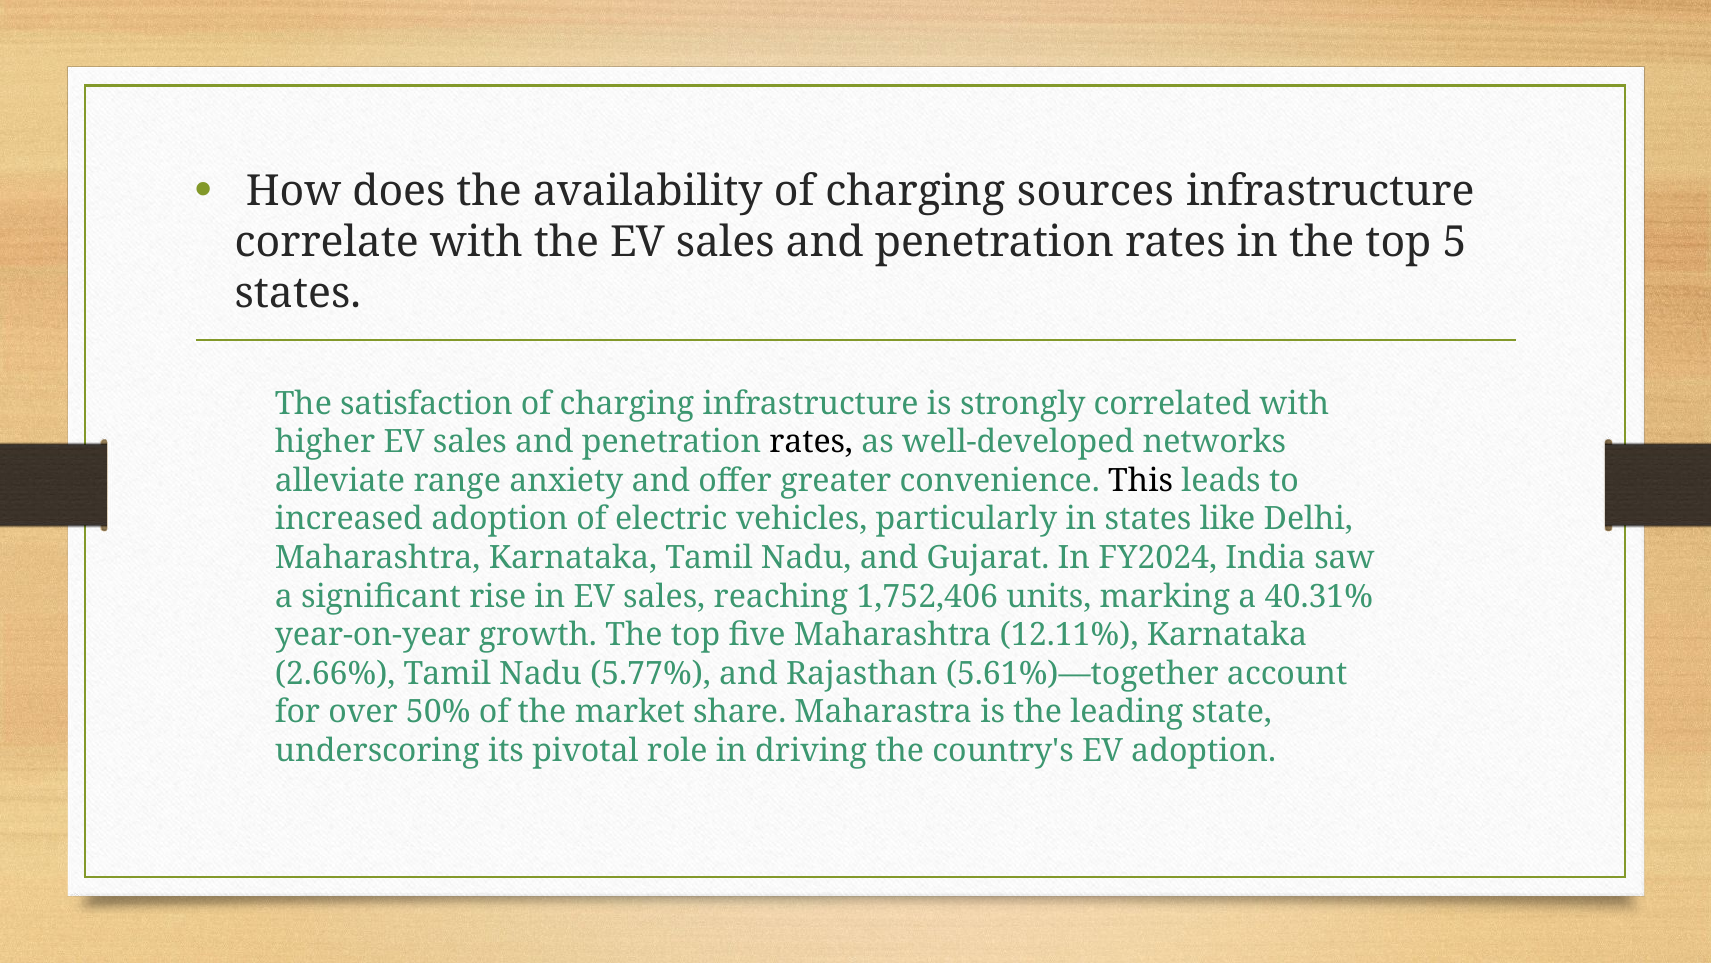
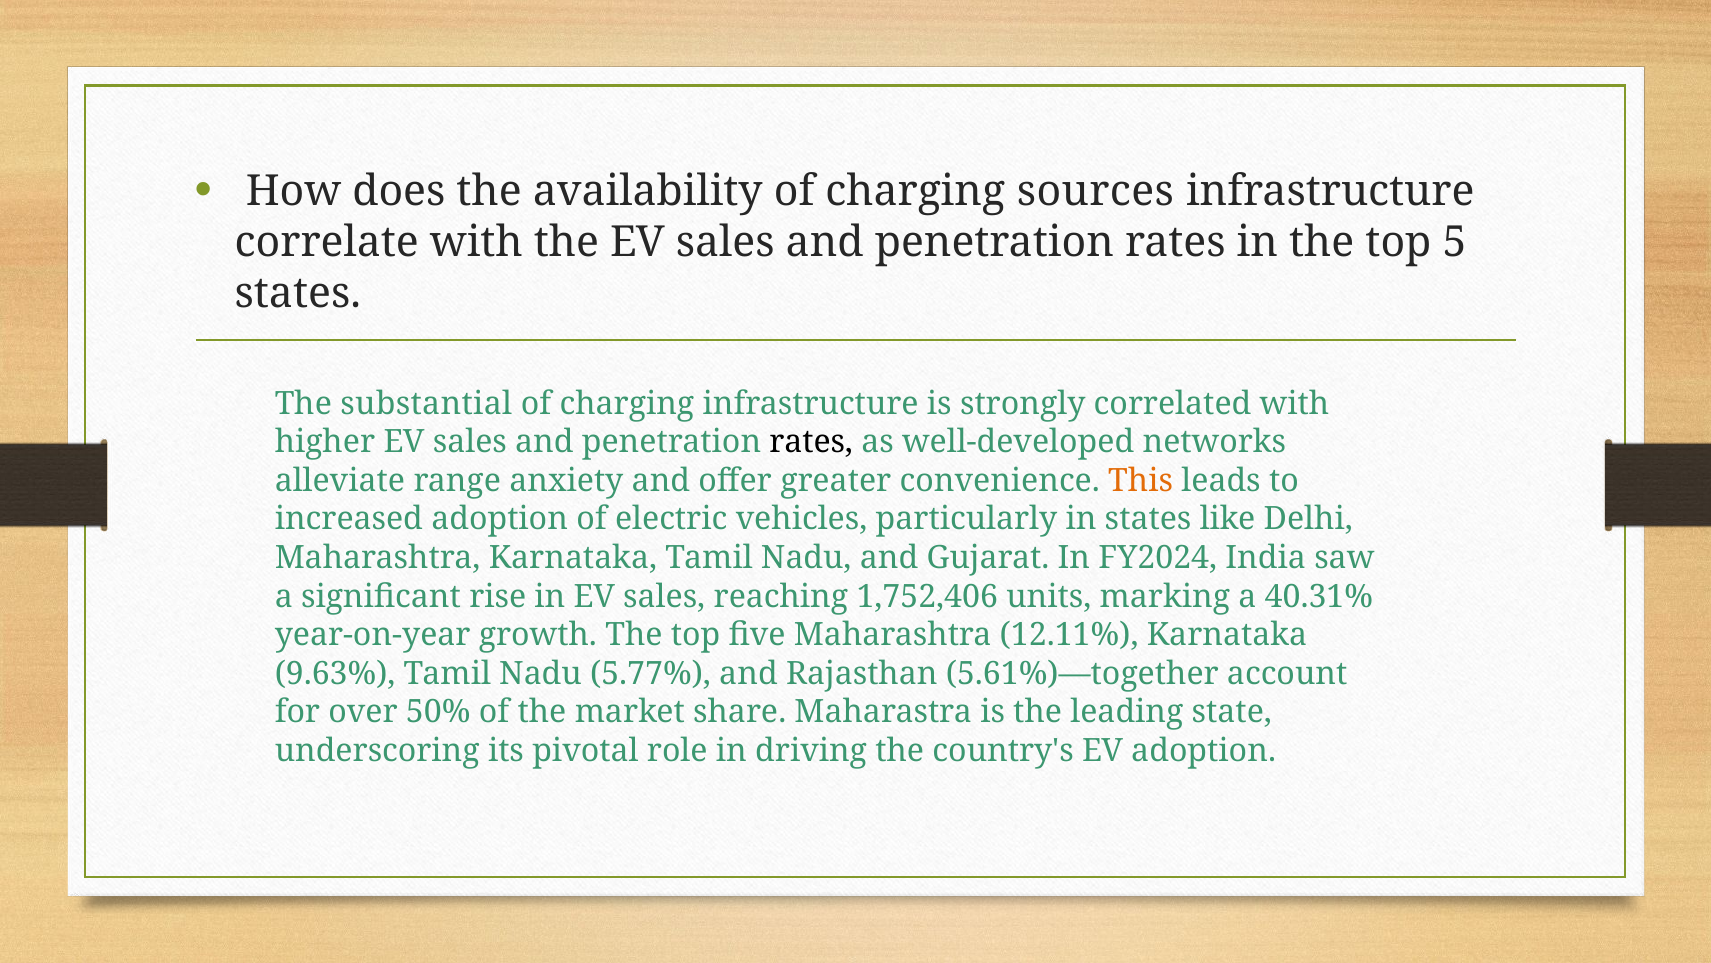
satisfaction: satisfaction -> substantial (426, 404)
This colour: black -> orange (1141, 481)
2.66%: 2.66% -> 9.63% (335, 673)
